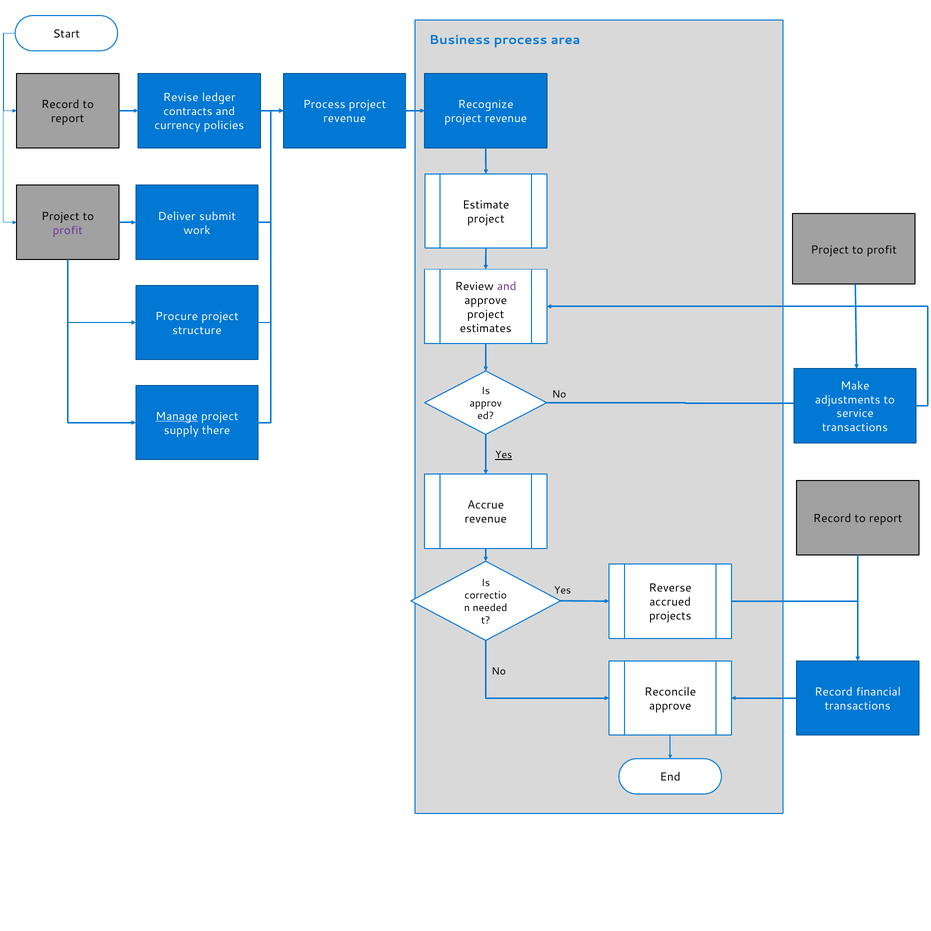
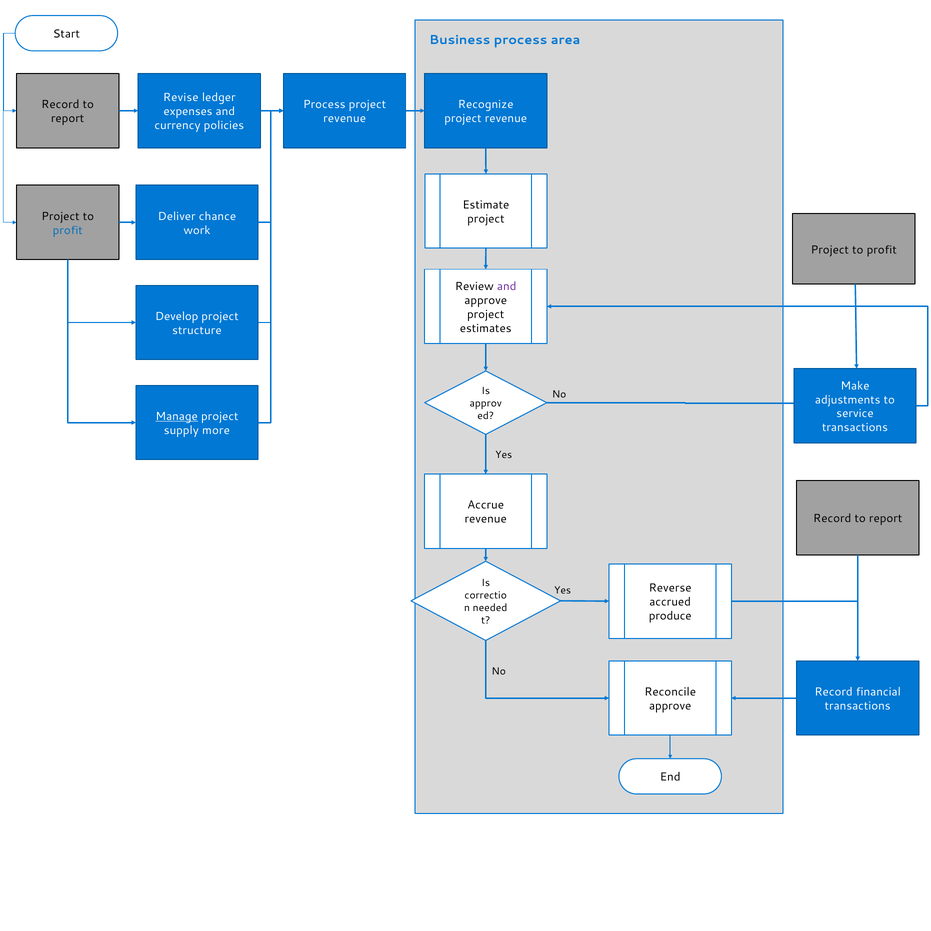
contracts: contracts -> expenses (188, 111)
submit: submit -> chance (218, 216)
profit colour: purple -> blue (68, 230)
Procure: Procure -> Develop (177, 316)
there: there -> more (216, 430)
Yes underline: present -> none (504, 455)
projects: projects -> produce (670, 616)
